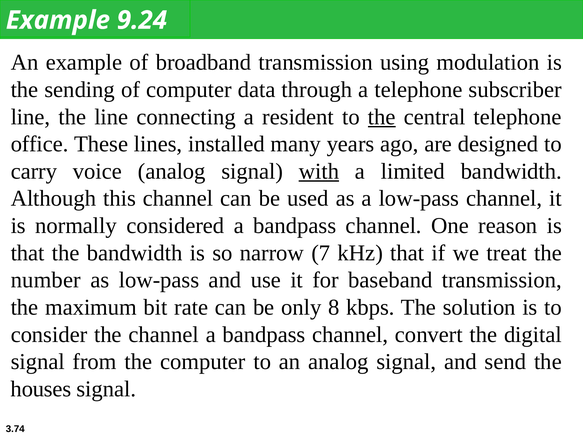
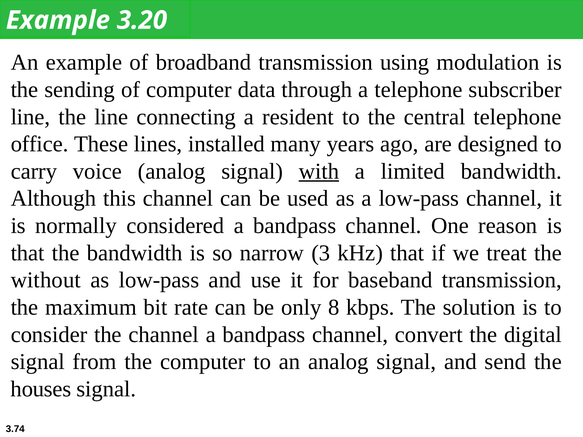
9.24: 9.24 -> 3.20 (142, 20)
the underline: present -> none (382, 117)
7: 7 -> 3 (321, 253)
number: number -> without (46, 280)
